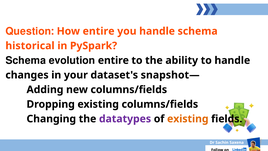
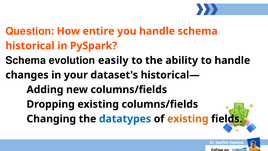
𝐞𝐯𝐨𝐥𝐮𝐭𝐢𝐨𝐧 entire: entire -> easily (113, 60)
snapshot—: snapshot— -> historical— (170, 75)
datatypes colour: purple -> blue (125, 119)
